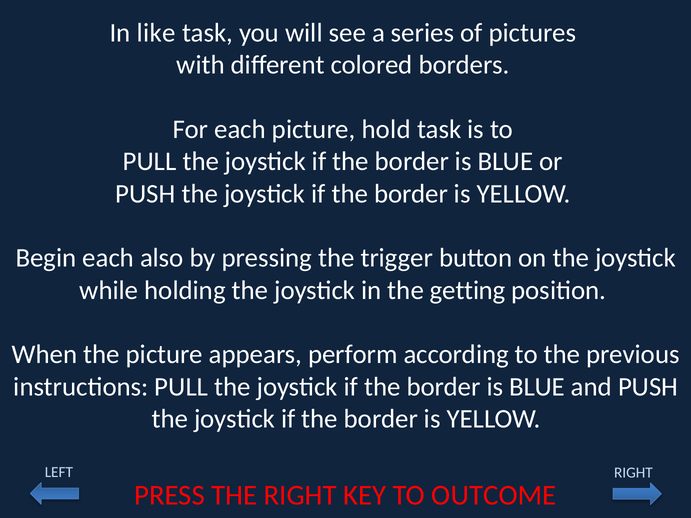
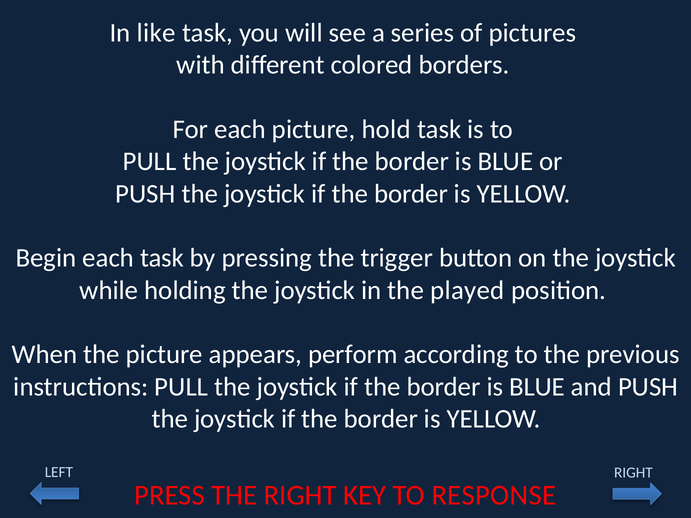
each also: also -> task (162, 258)
getting: getting -> played (467, 290)
OUTCOME: OUTCOME -> RESPONSE (494, 495)
